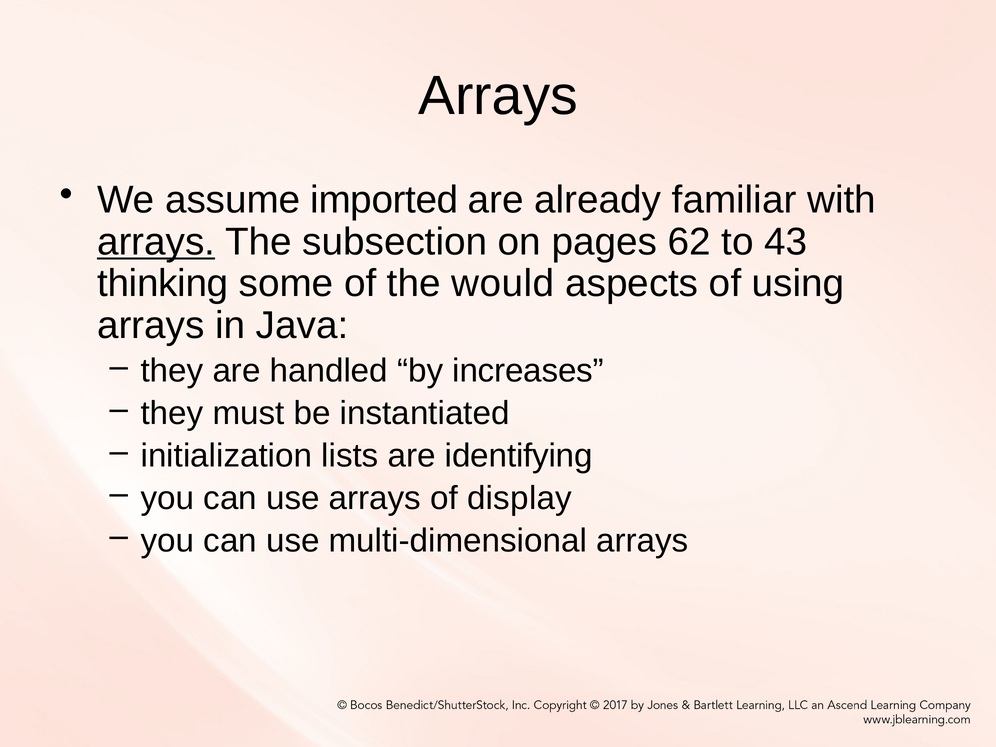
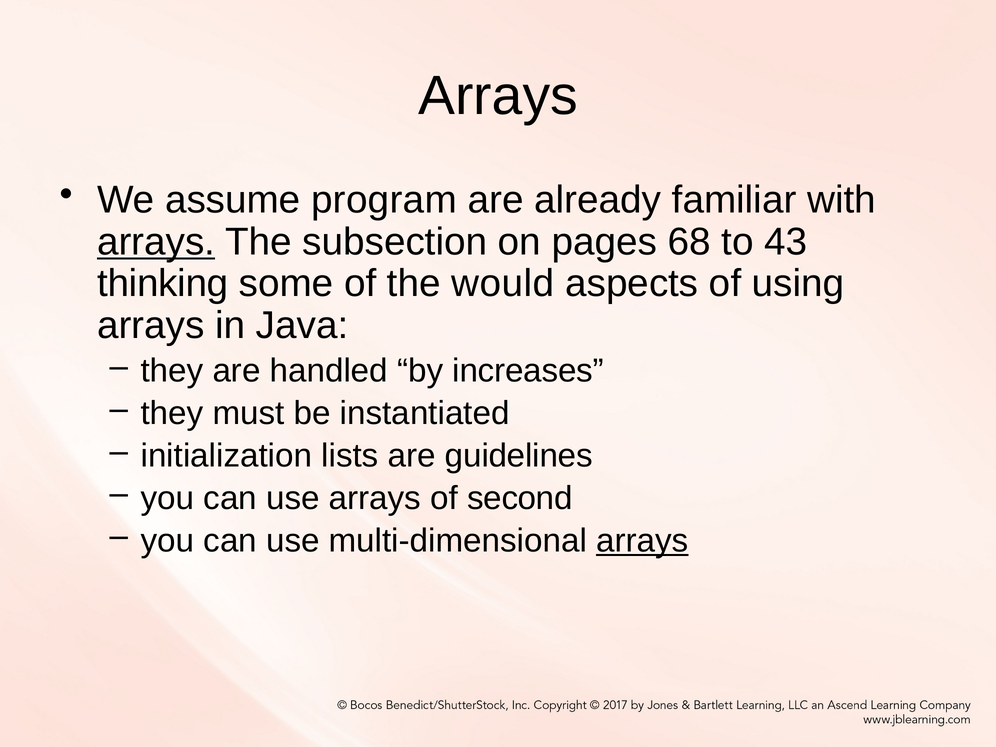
imported: imported -> program (384, 200)
62: 62 -> 68 (689, 242)
identifying: identifying -> guidelines (519, 456)
display: display -> second (520, 498)
arrays underline: none -> present (642, 541)
